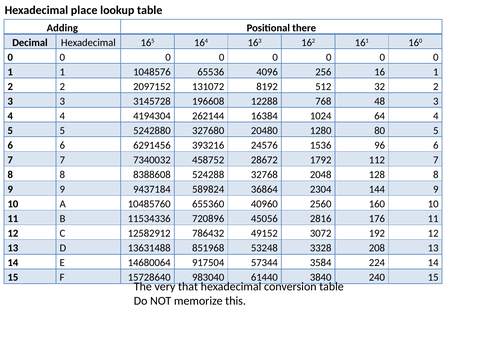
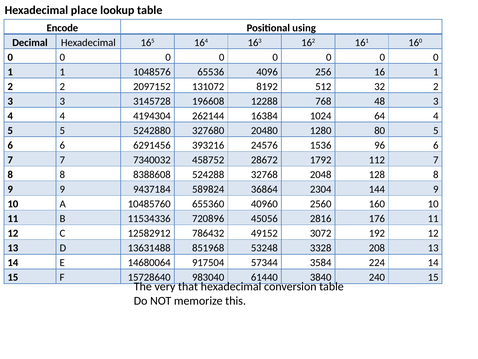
Adding: Adding -> Encode (62, 28)
there: there -> using (304, 28)
